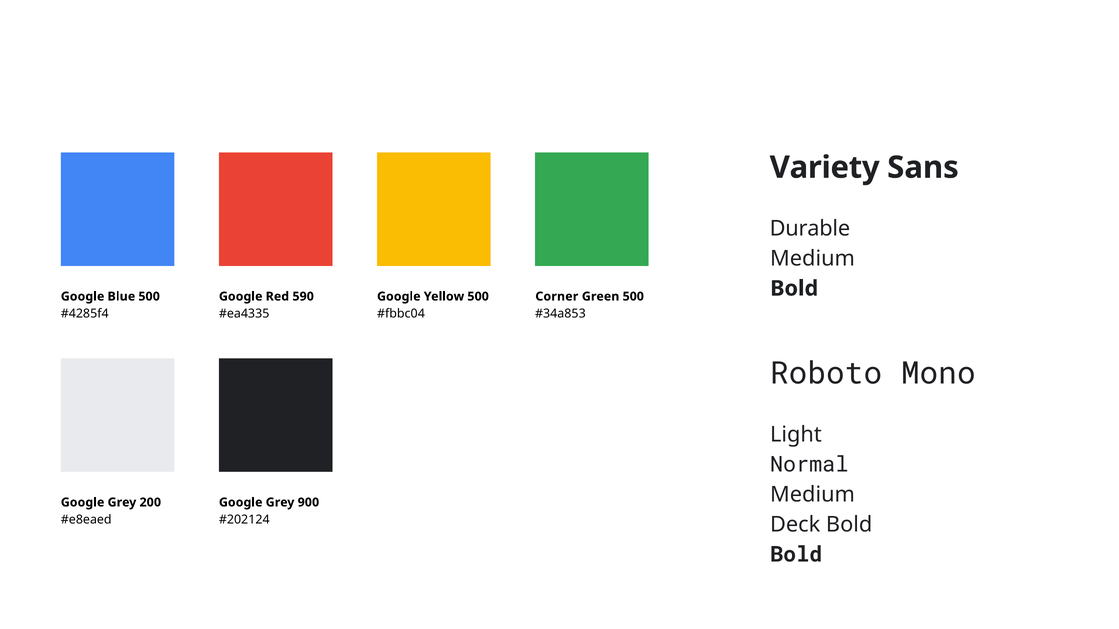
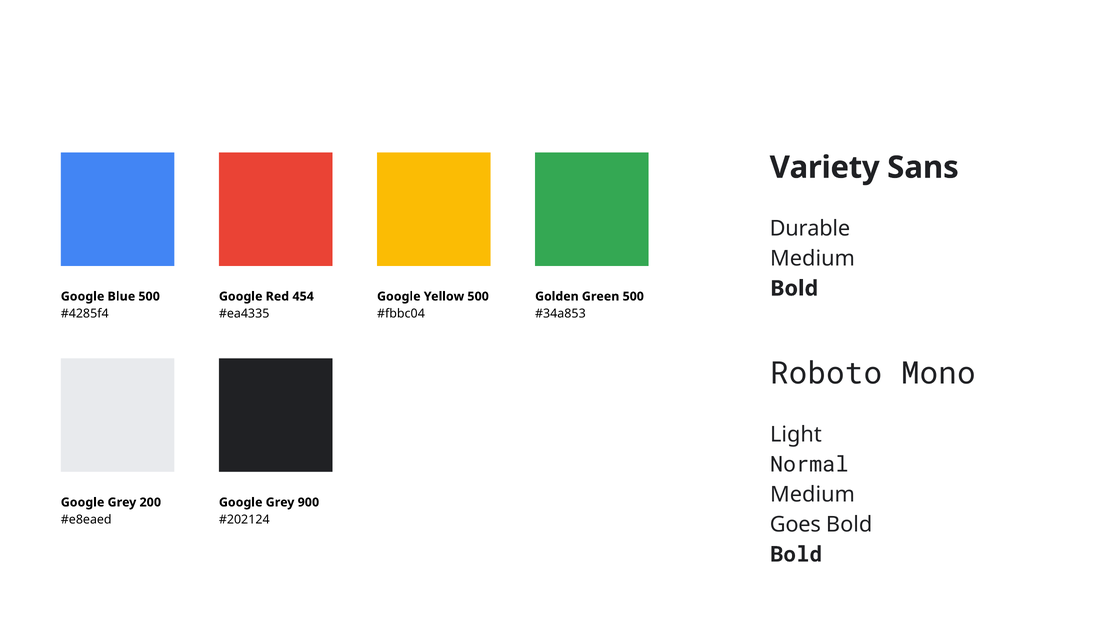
590: 590 -> 454 (303, 297)
Corner: Corner -> Golden (557, 297)
Deck: Deck -> Goes (795, 525)
